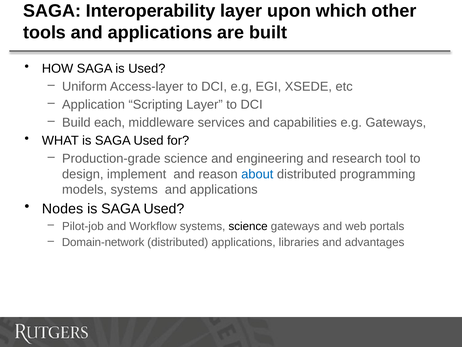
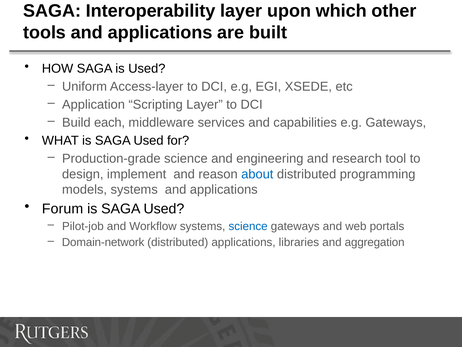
Nodes: Nodes -> Forum (63, 208)
science colour: black -> blue (248, 226)
advantages: advantages -> aggregation (375, 242)
